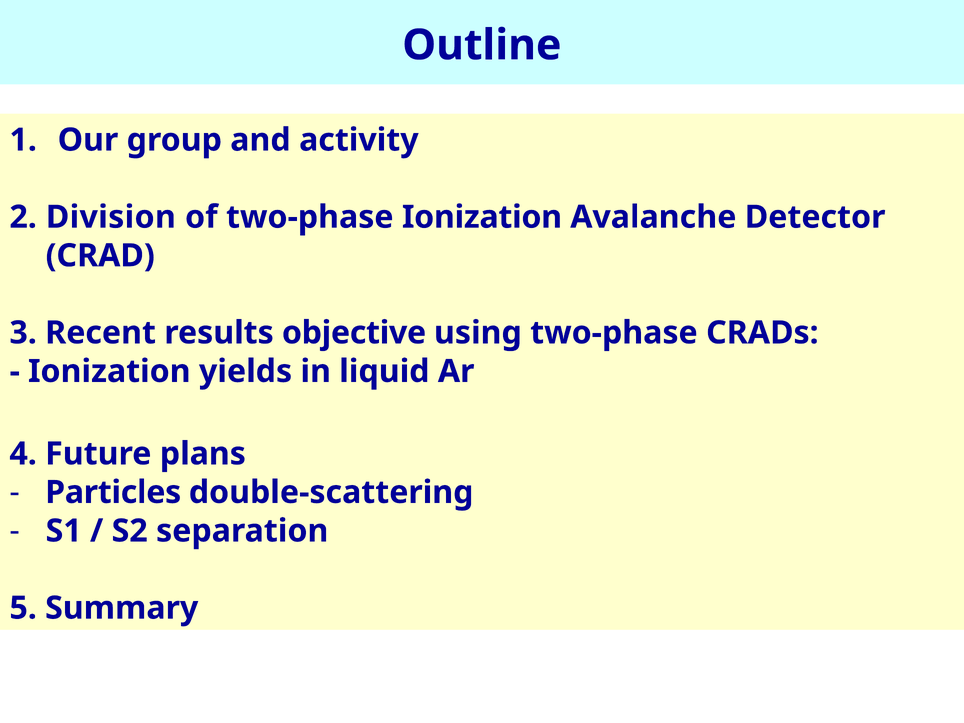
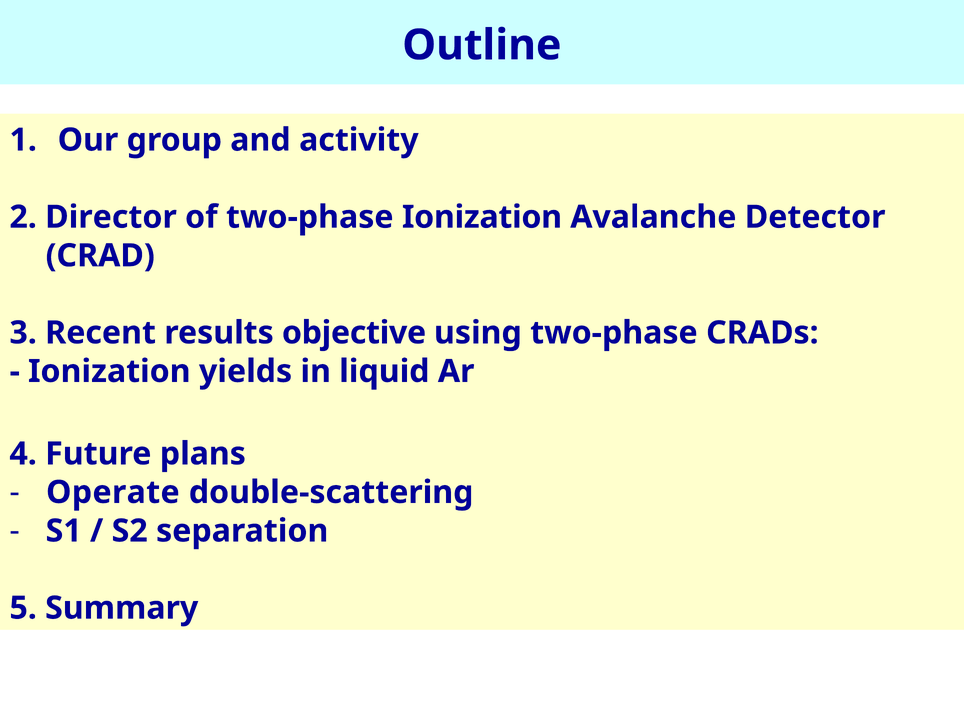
Division: Division -> Director (111, 217)
Particles: Particles -> Operate (113, 492)
